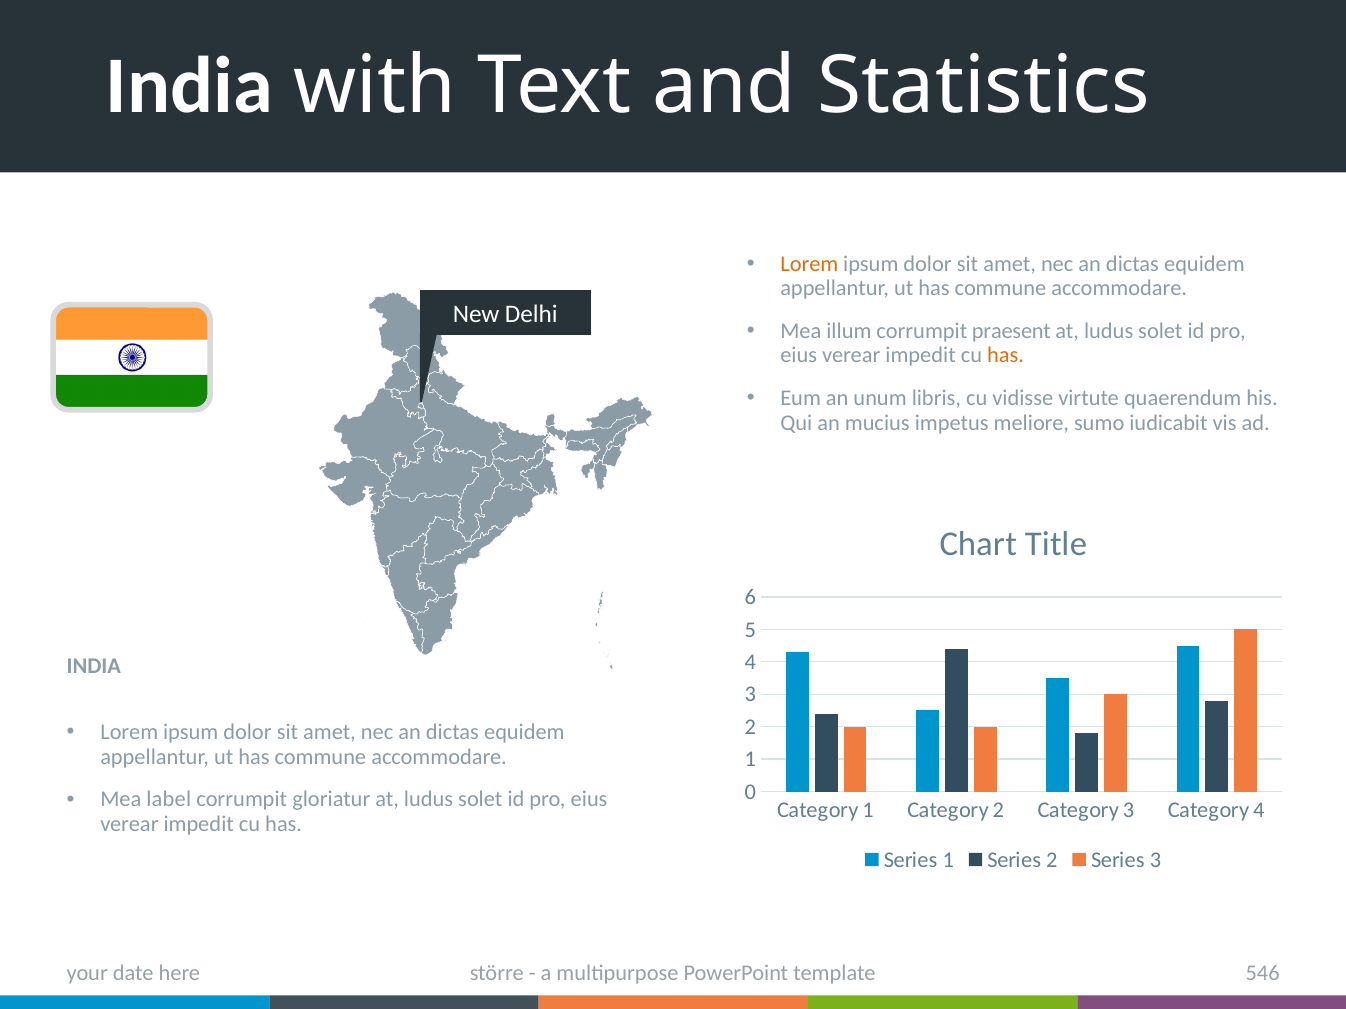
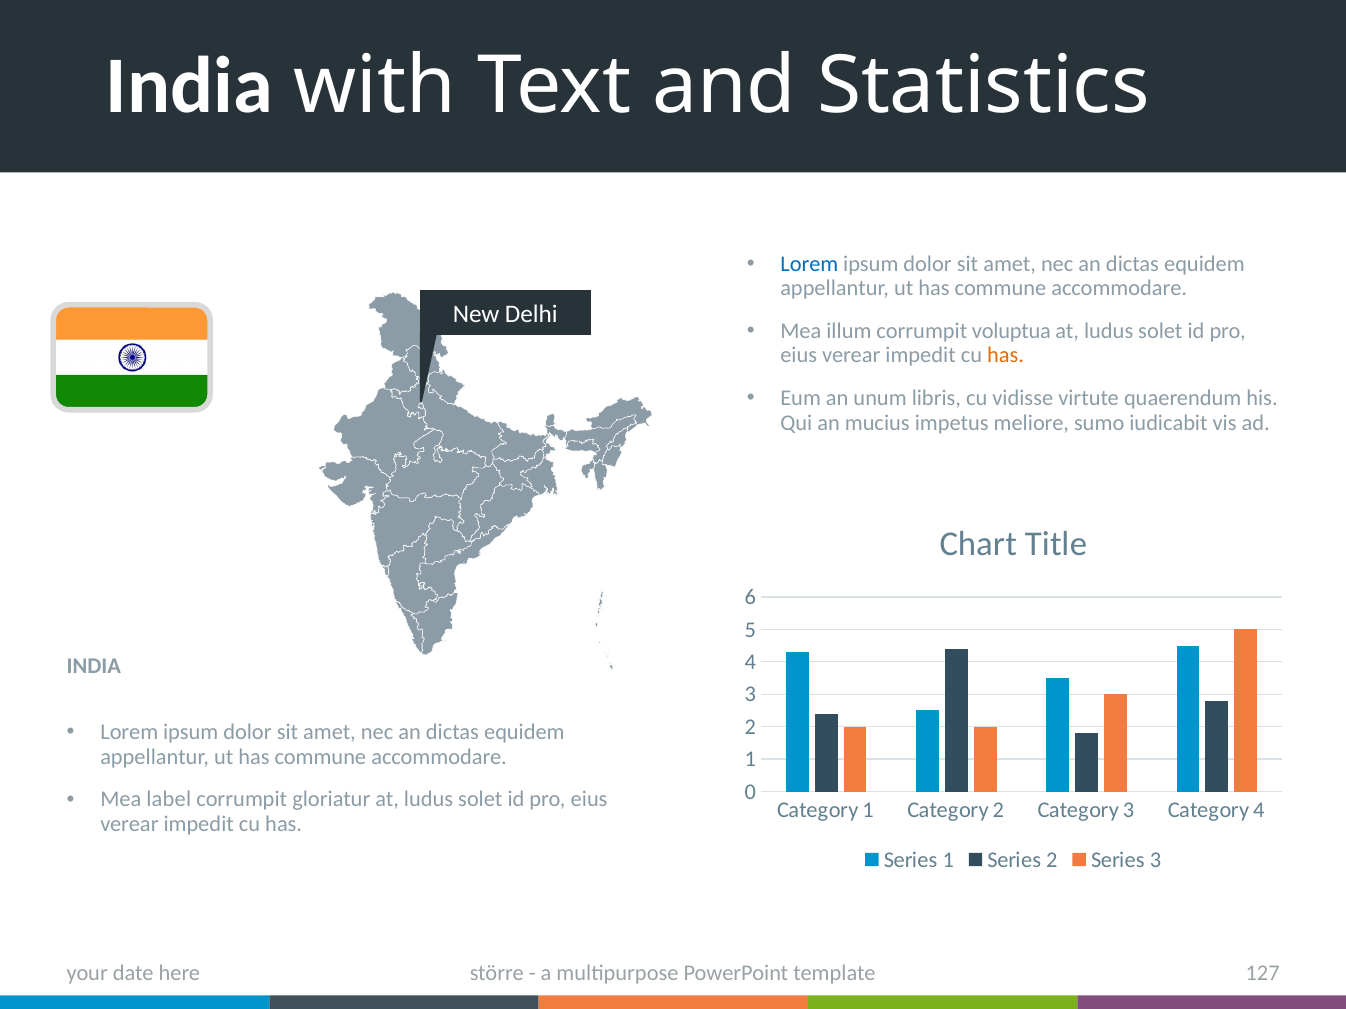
Lorem colour: orange -> blue (809, 264)
praesent: praesent -> voluptua (1011, 331)
546: 546 -> 127 (1263, 974)
